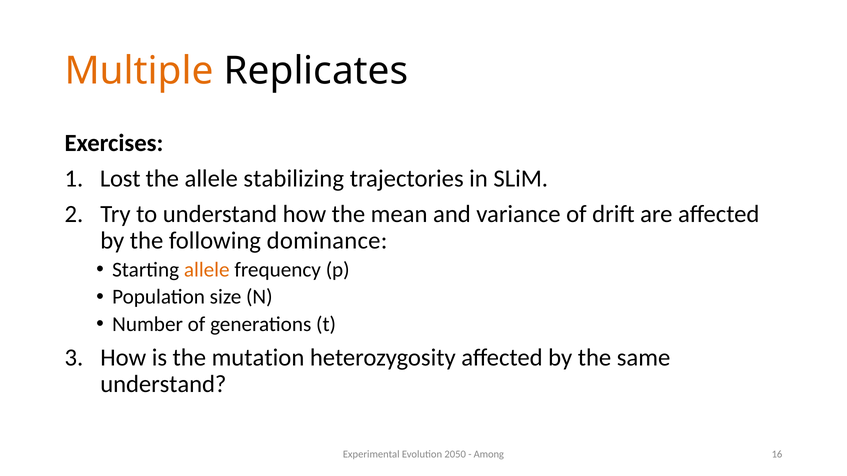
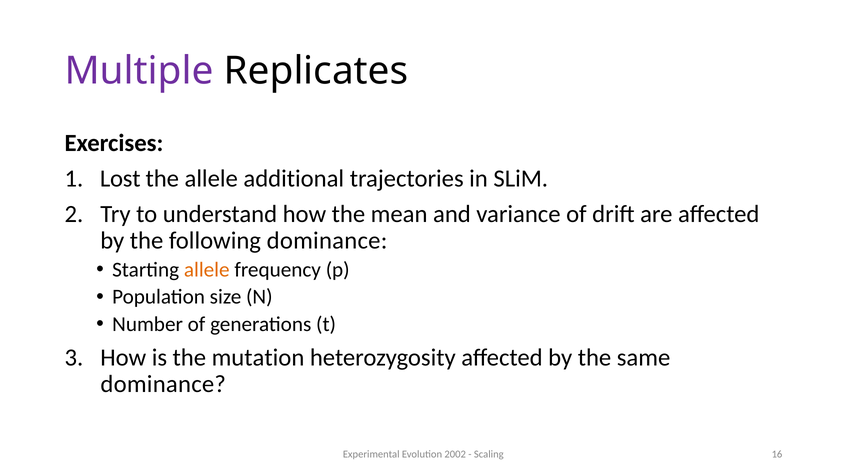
Multiple colour: orange -> purple (139, 71)
stabilizing: stabilizing -> additional (294, 179)
understand: understand -> dominance (163, 385)
2050: 2050 -> 2002 (455, 455)
Among: Among -> Scaling (489, 455)
